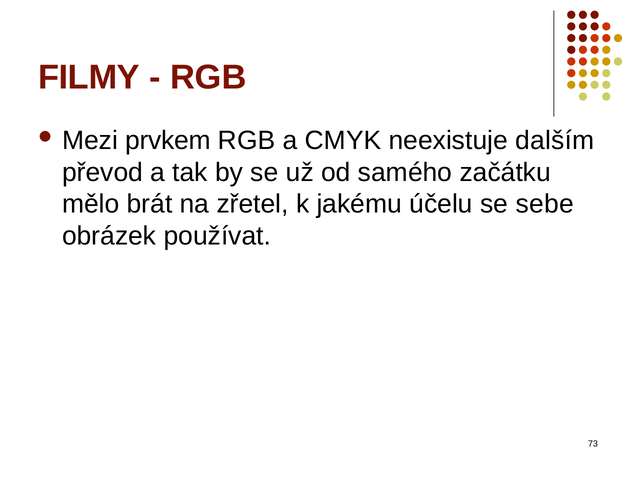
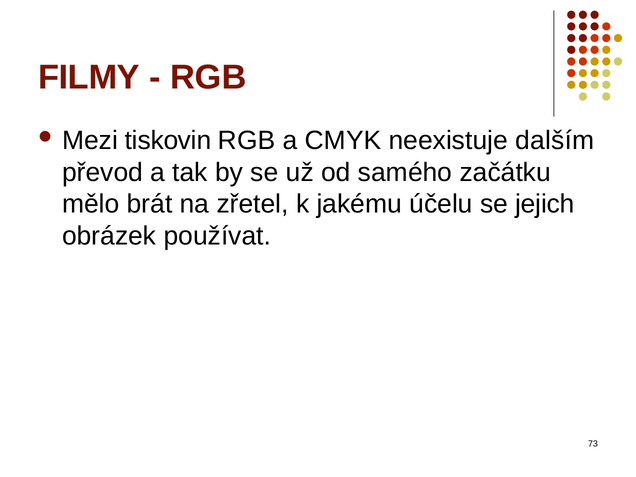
prvkem: prvkem -> tiskovin (168, 141)
sebe: sebe -> jejich (545, 204)
